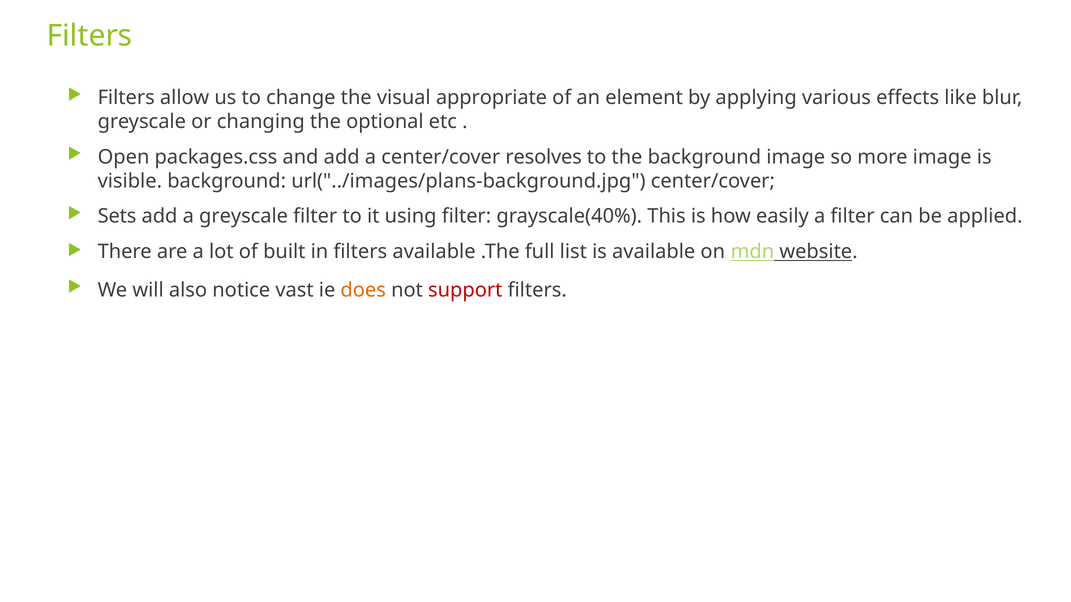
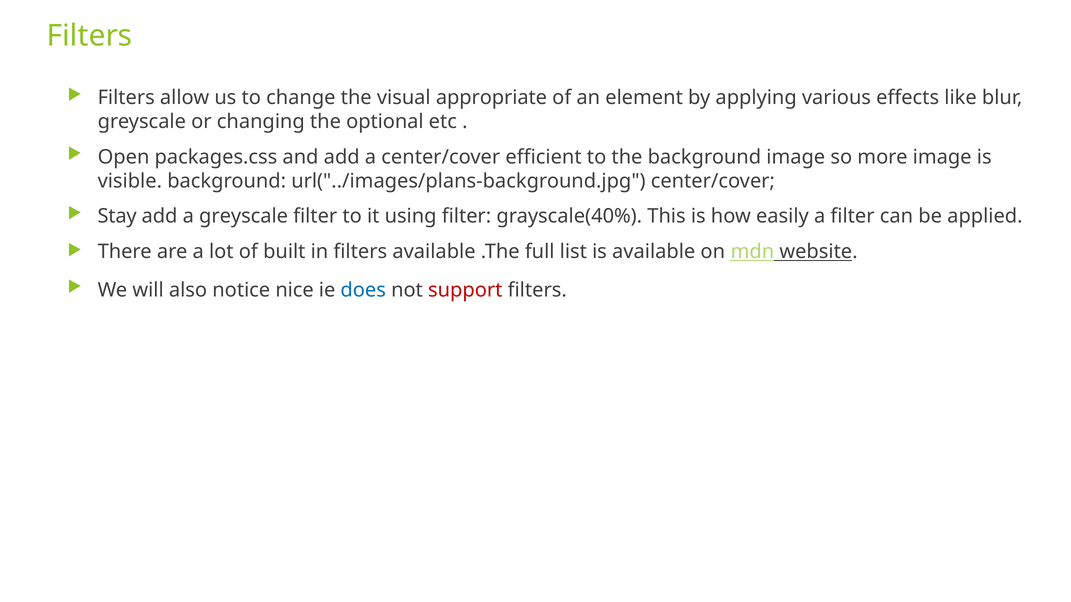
resolves: resolves -> efficient (544, 157)
Sets: Sets -> Stay (117, 217)
vast: vast -> nice (295, 290)
does colour: orange -> blue (363, 290)
